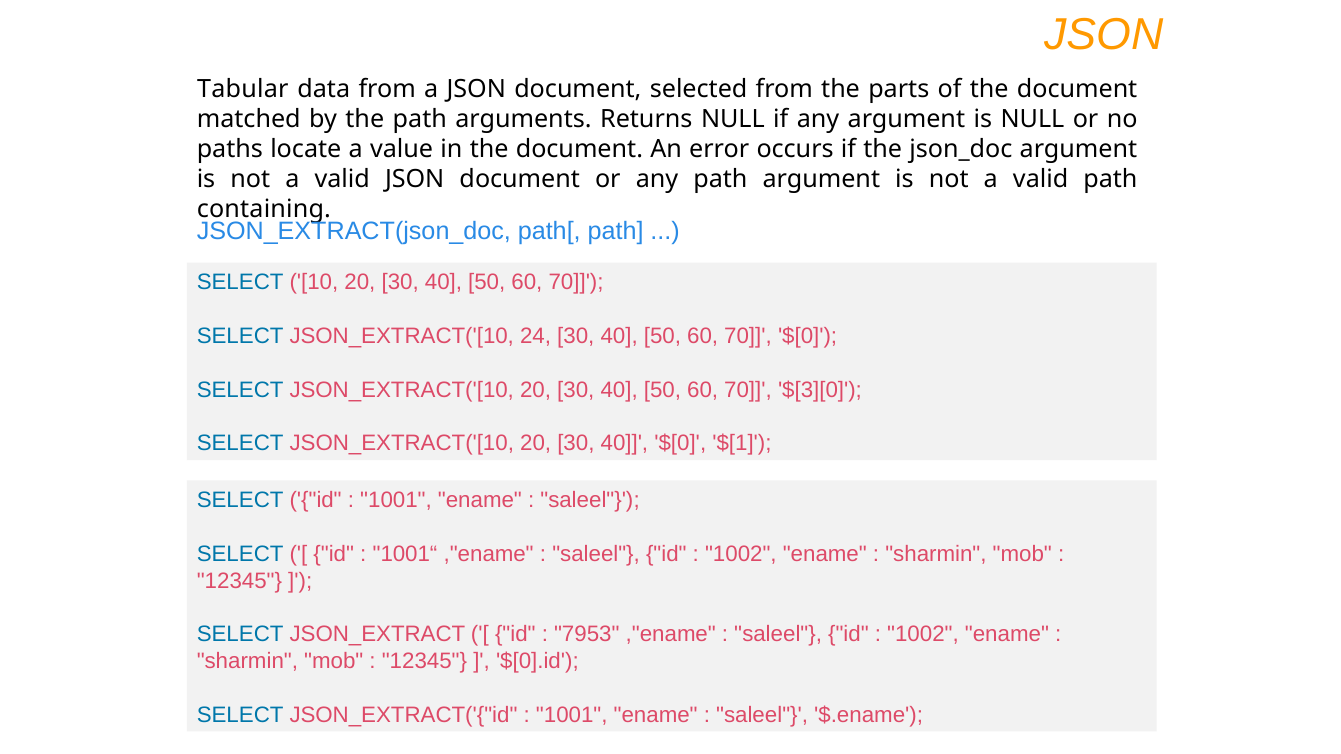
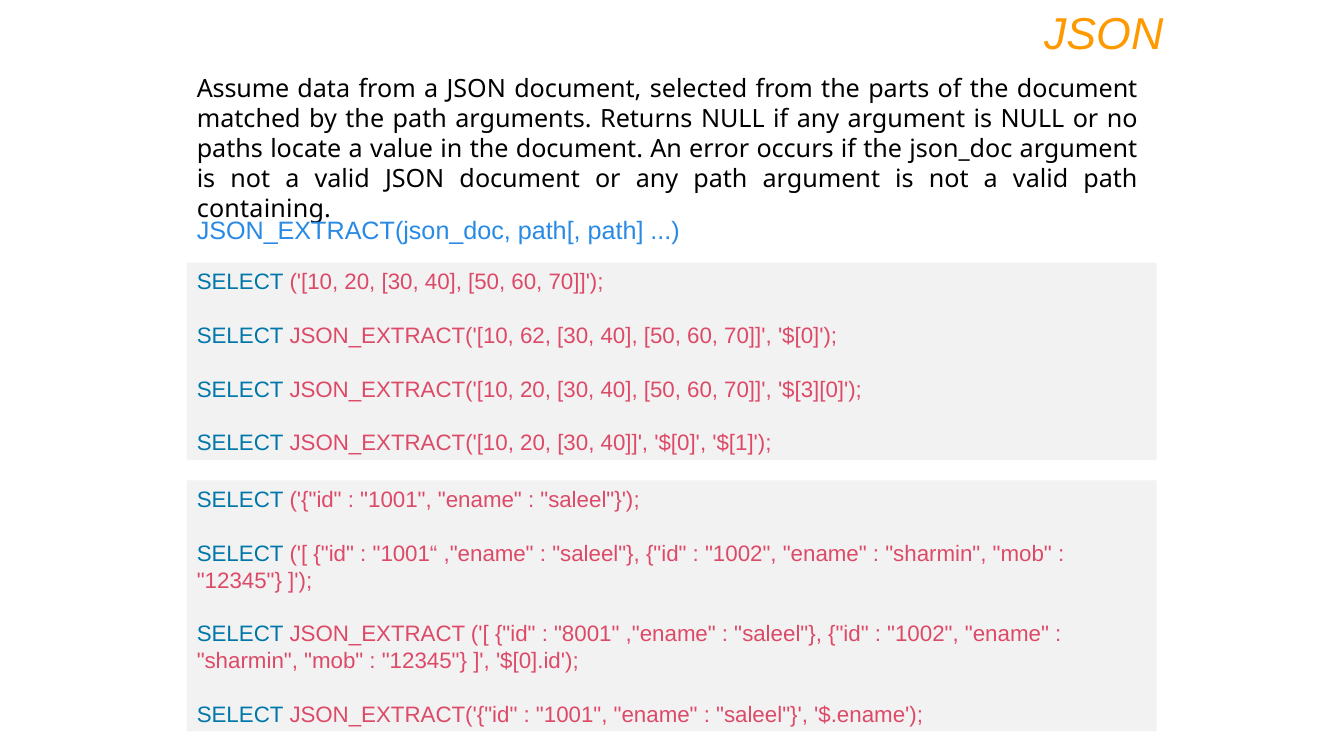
Tabular: Tabular -> Assume (243, 89)
24: 24 -> 62 (536, 336)
7953: 7953 -> 8001 (587, 635)
